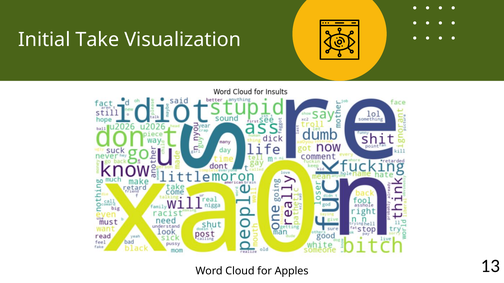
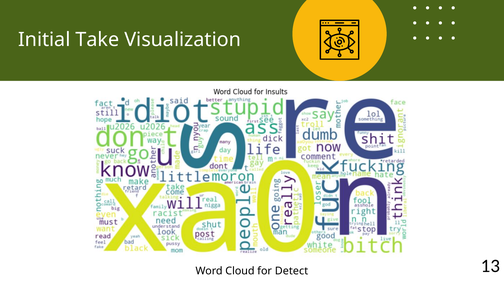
Apples: Apples -> Detect (292, 272)
